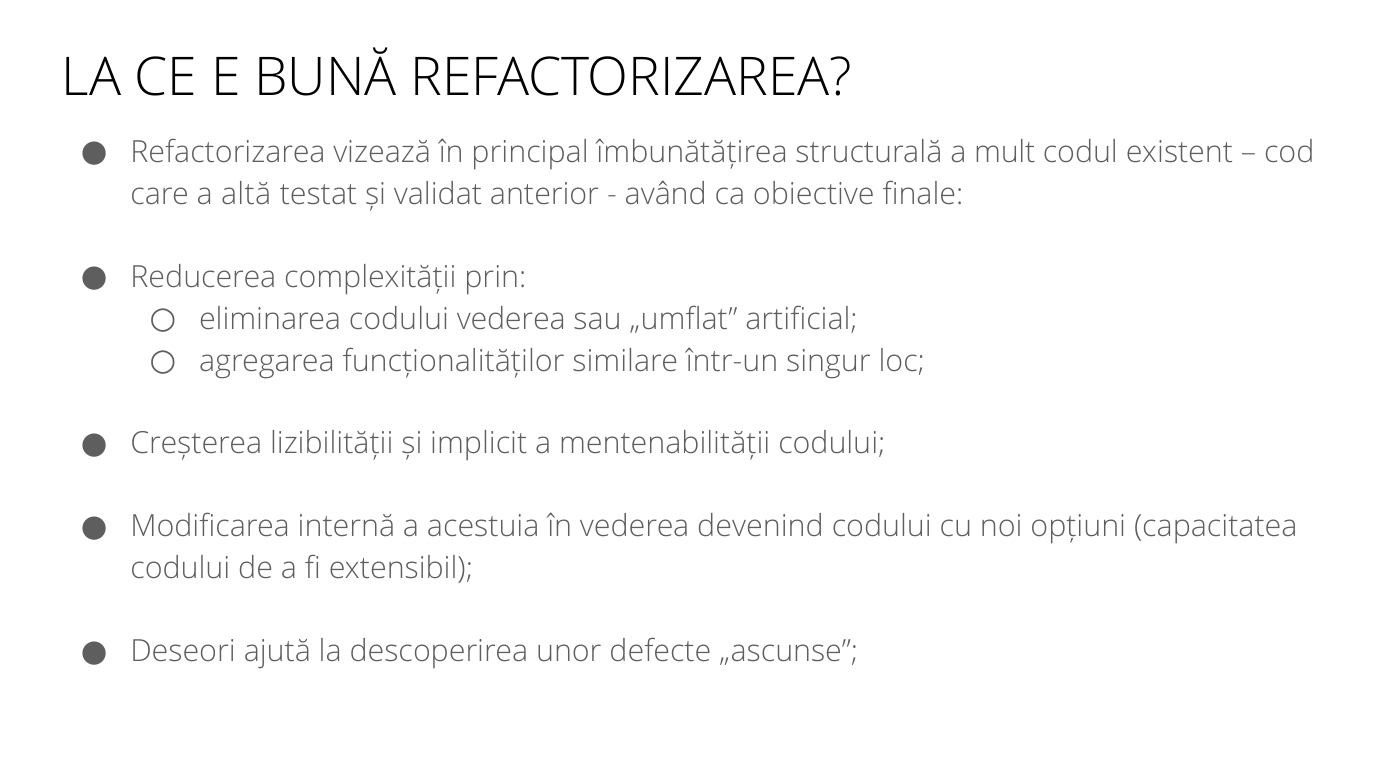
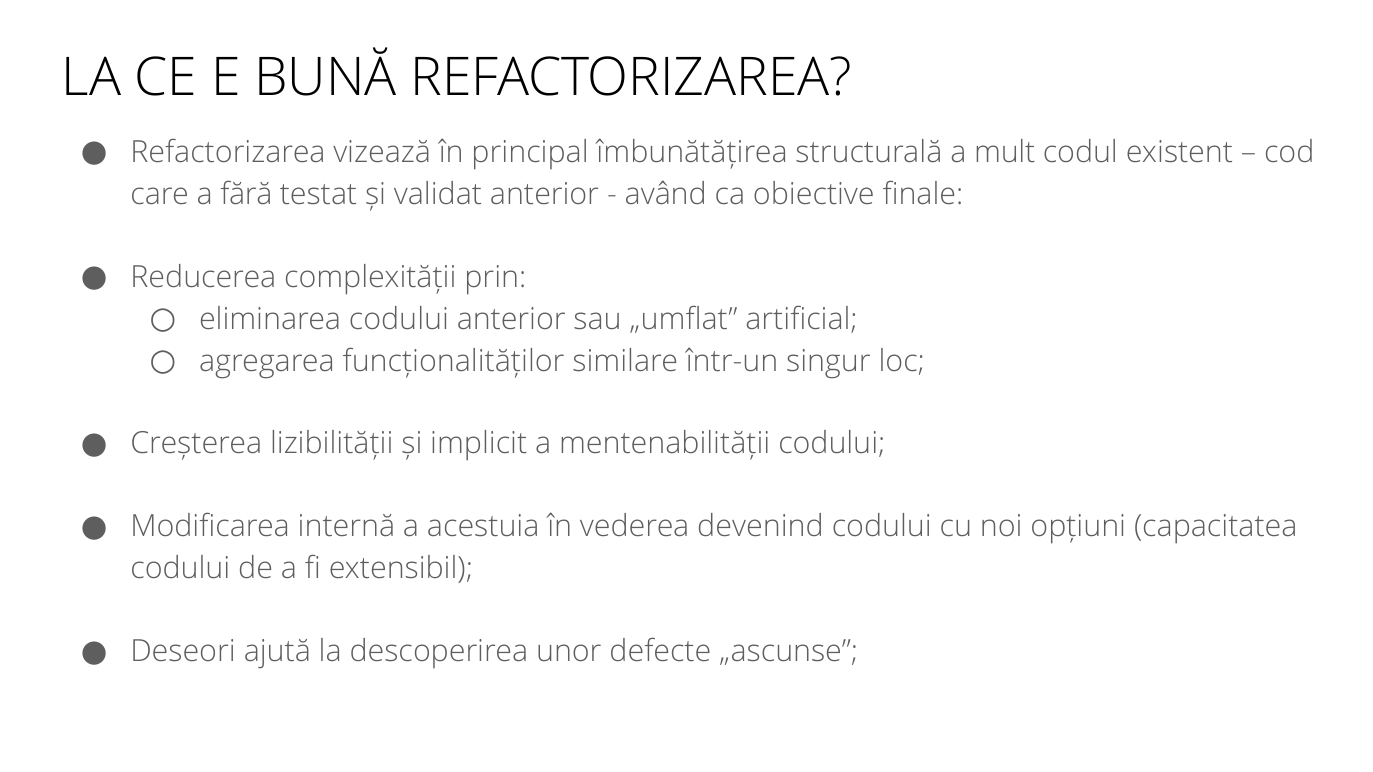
altă: altă -> fără (246, 194)
codului vederea: vederea -> anterior (511, 319)
